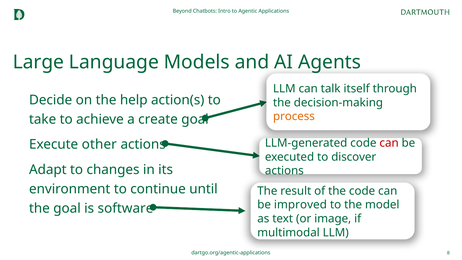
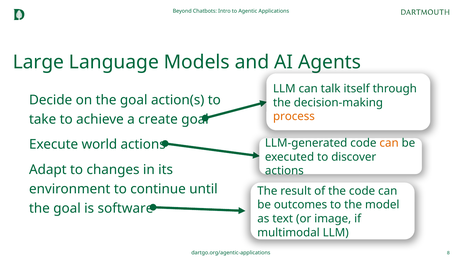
on the help: help -> goal (134, 100)
other: other -> world (99, 144)
can colour: red -> orange (389, 143)
improved: improved -> outcomes (301, 205)
